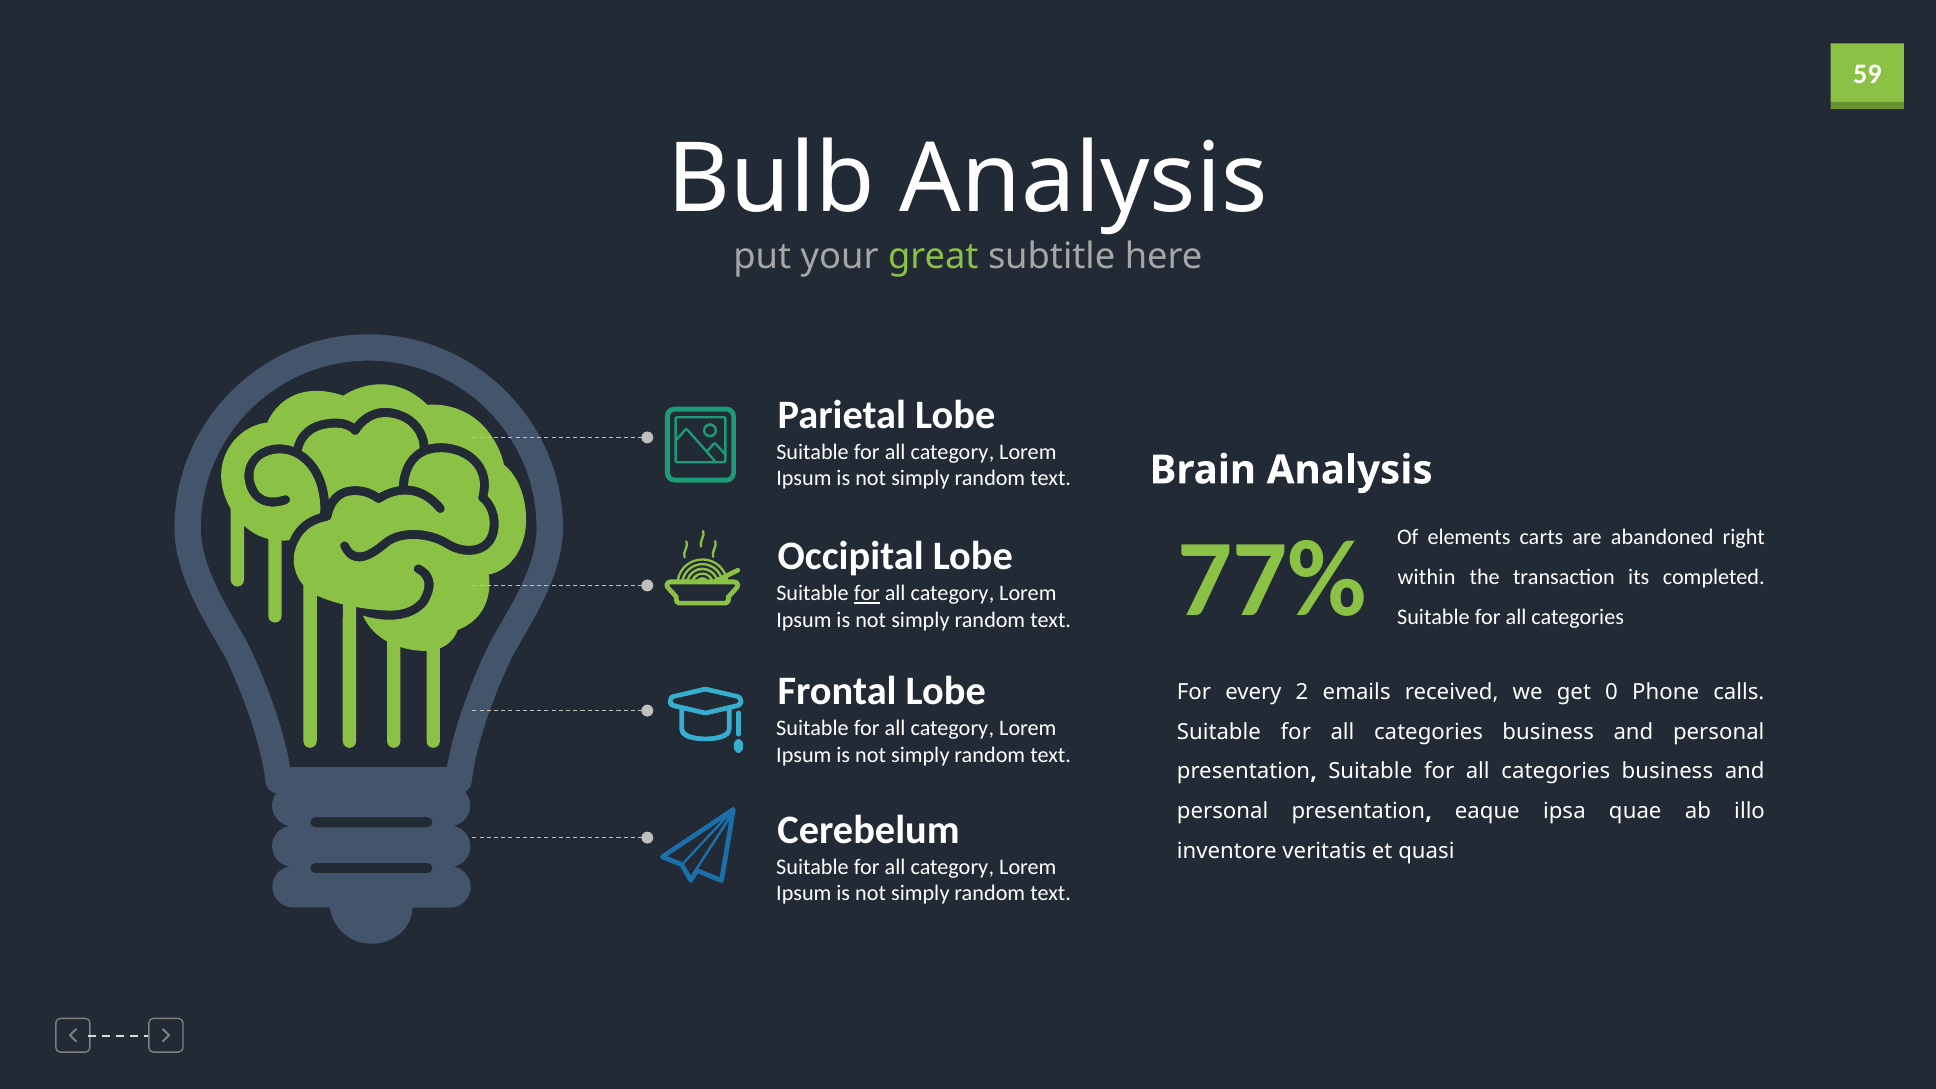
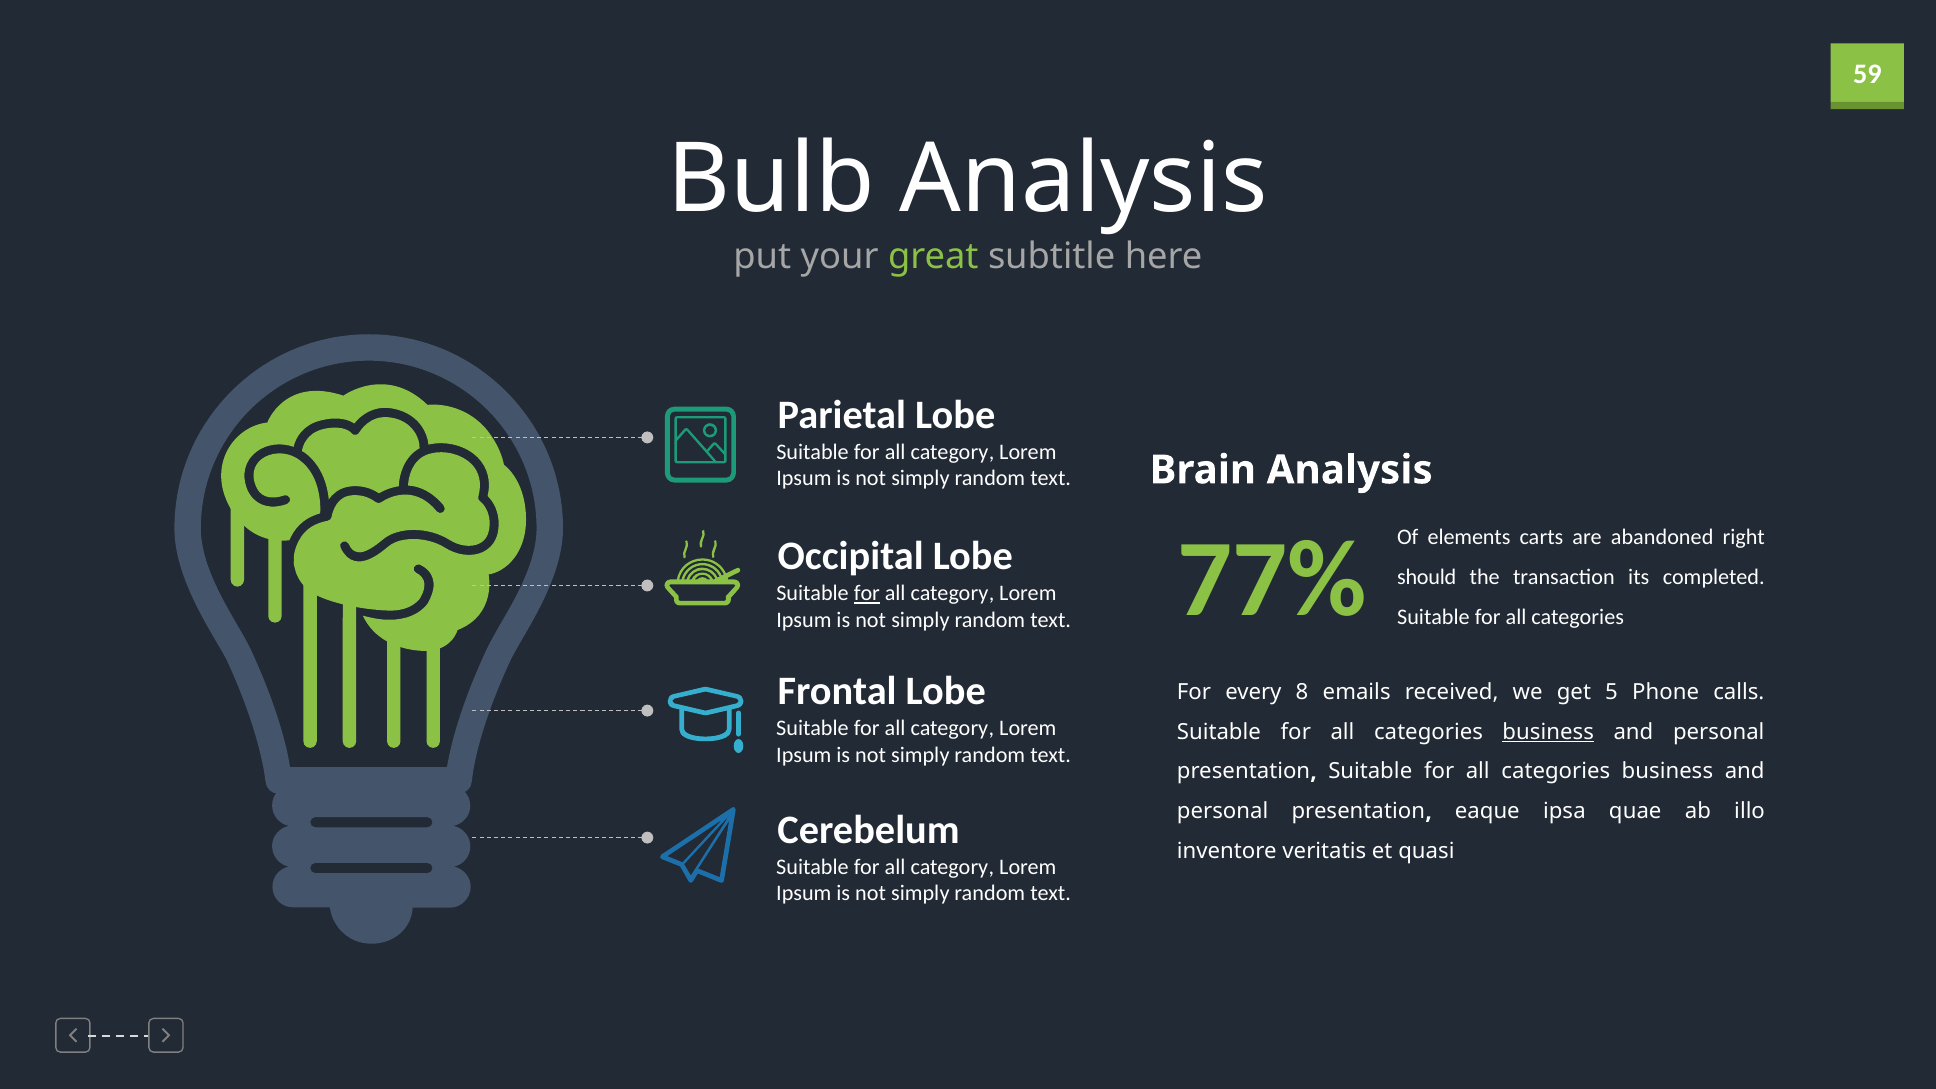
within: within -> should (1427, 577)
2: 2 -> 8 (1302, 692)
0: 0 -> 5 (1612, 692)
business underline: none -> present (1548, 732)
